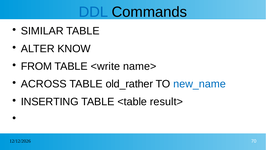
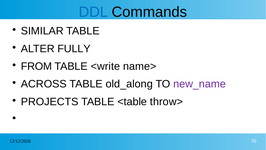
KNOW: KNOW -> FULLY (74, 49)
old_rather: old_rather -> old_along (129, 84)
new_name colour: blue -> purple (200, 84)
INSERTING: INSERTING -> PROJECTS (50, 101)
result>: result> -> throw> (166, 101)
